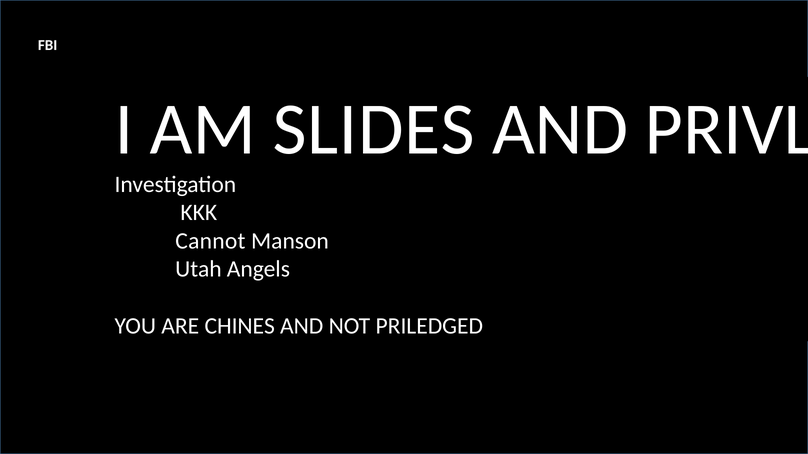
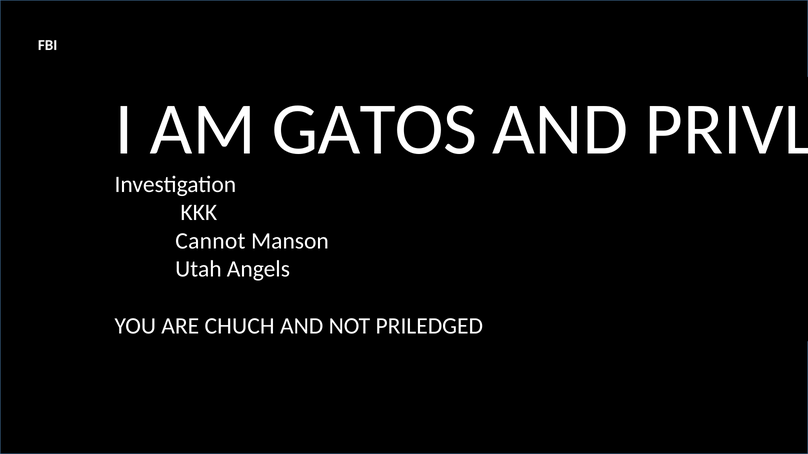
SLIDES: SLIDES -> GATOS (374, 130)
CHINES: CHINES -> CHUCH (240, 326)
